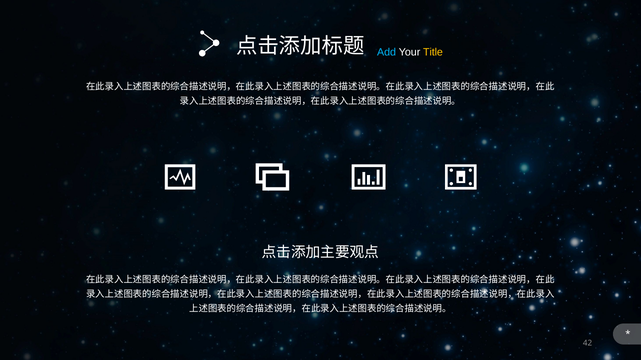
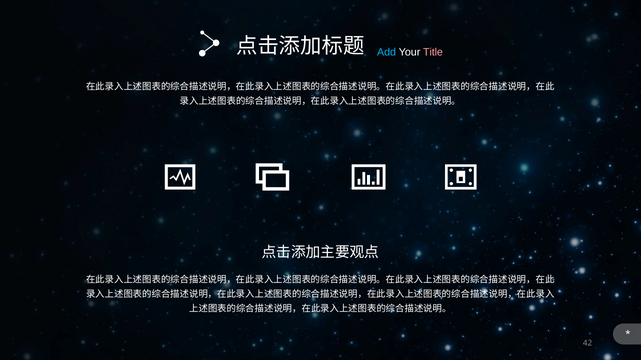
Title colour: yellow -> pink (433, 52)
